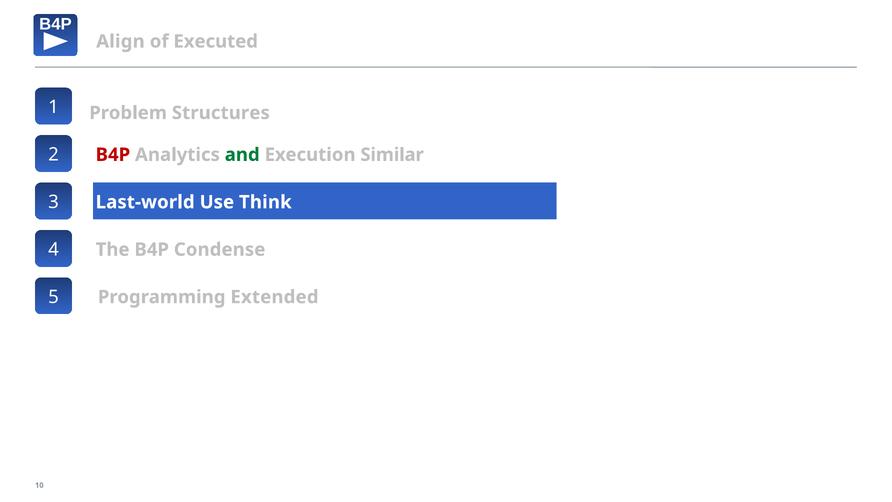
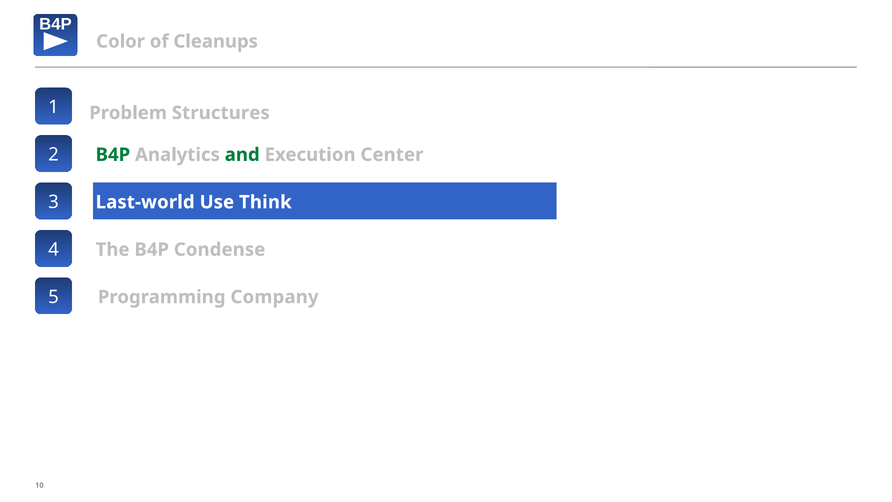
Align: Align -> Color (121, 41)
Executed: Executed -> Cleanups (216, 41)
B4P colour: red -> green (113, 155)
Similar: Similar -> Center (392, 155)
Extended: Extended -> Company (274, 297)
